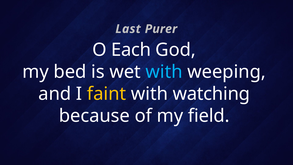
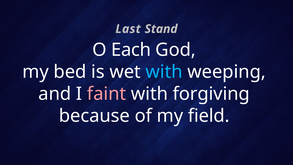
Purer: Purer -> Stand (161, 29)
faint colour: yellow -> pink (107, 94)
watching: watching -> forgiving (211, 94)
